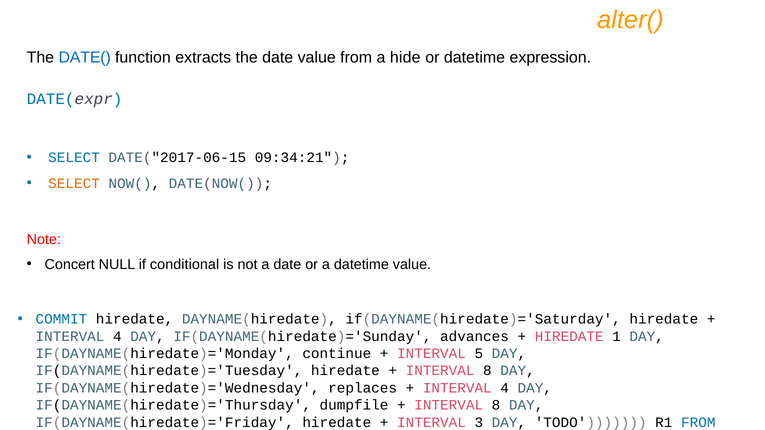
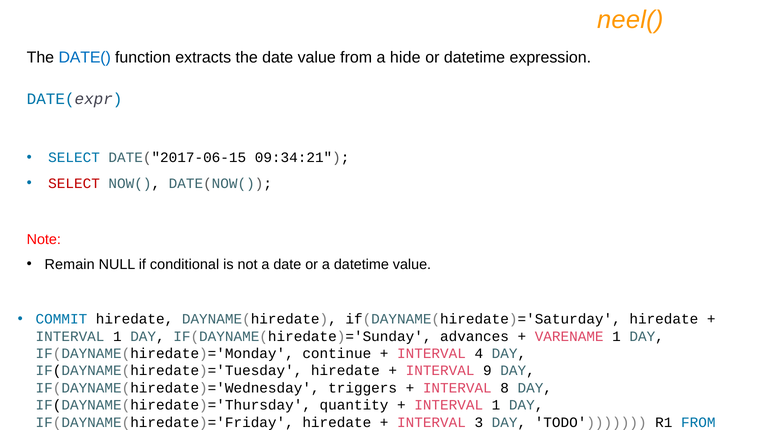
alter(: alter( -> neel( (630, 20)
SELECT colour: orange -> red (74, 184)
Concert: Concert -> Remain (70, 264)
4: 4 -> 1 (117, 337)
HIREDATE: HIREDATE -> VARENAME (569, 337)
5: 5 -> 4 (479, 354)
8: 8 -> 9 (487, 371)
replaces: replaces -> triggers (363, 388)
4: 4 -> 8 (505, 388)
dumpfile: dumpfile -> quantity (354, 405)
8: 8 -> 1 (496, 405)
